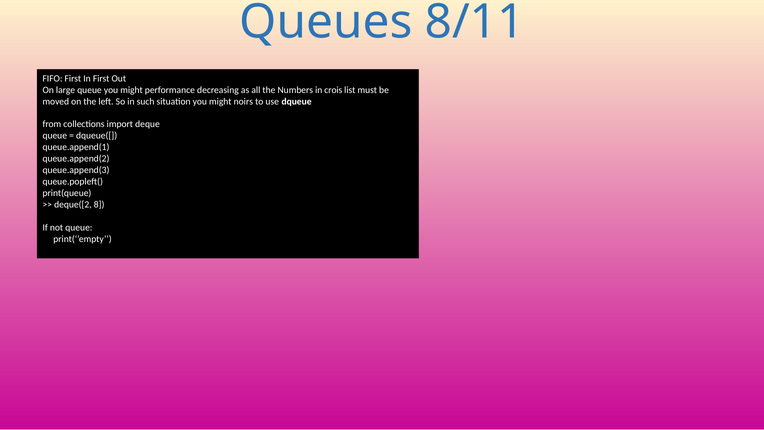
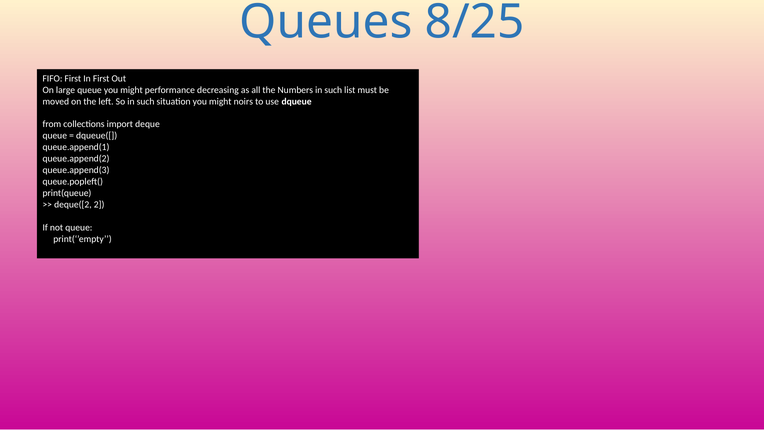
8/11: 8/11 -> 8/25 (475, 22)
Numbers in crois: crois -> such (333, 90)
8: 8 -> 2 (99, 204)
